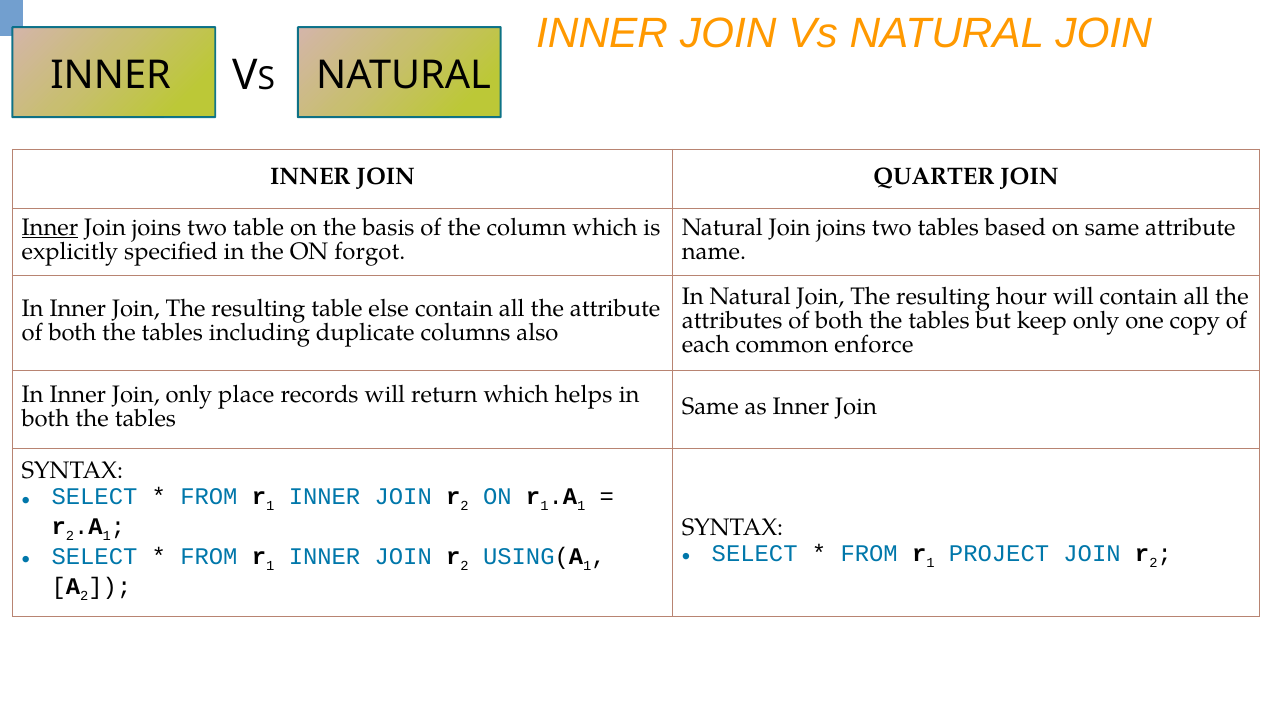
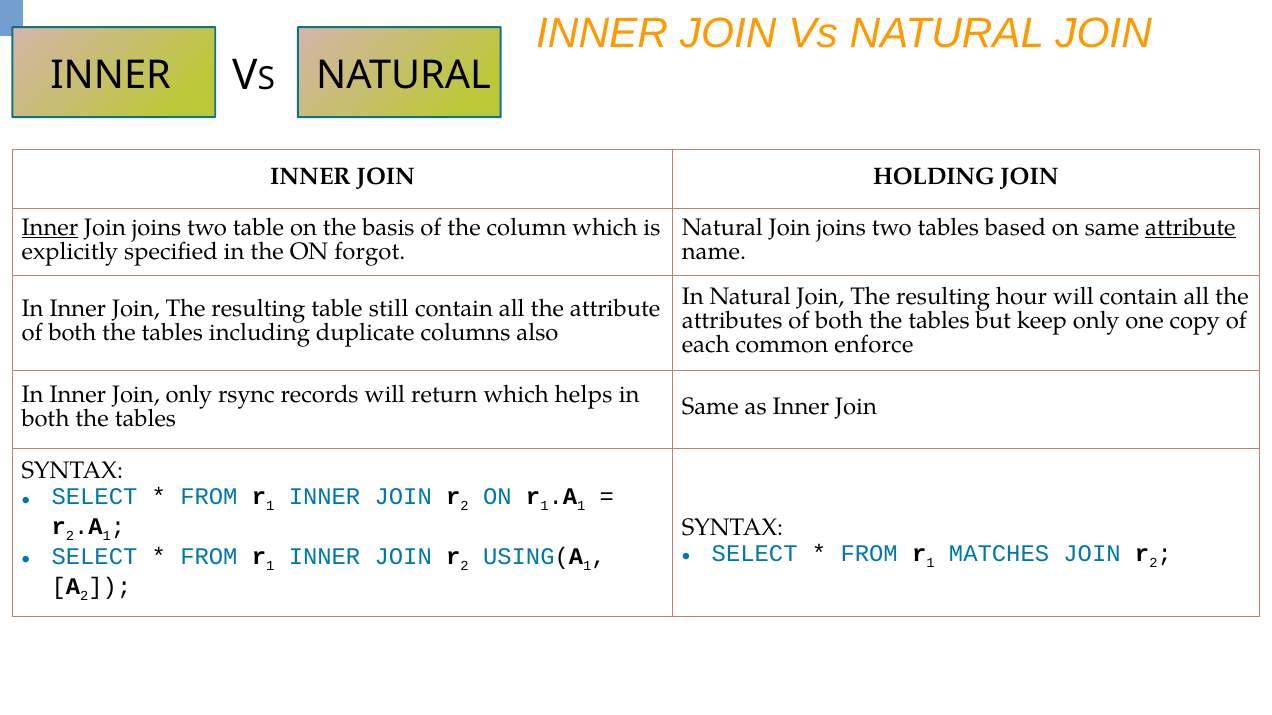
QUARTER: QUARTER -> HOLDING (934, 177)
attribute underline: none -> present (1190, 228)
else: else -> still (389, 309)
place: place -> rsync (246, 395)
PROJECT: PROJECT -> MATCHES (999, 554)
